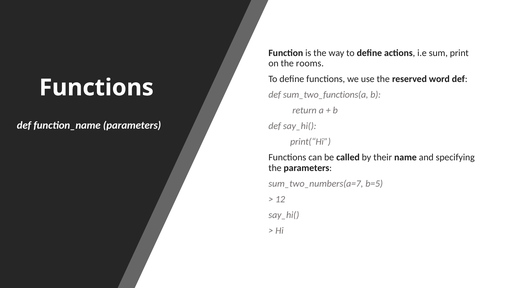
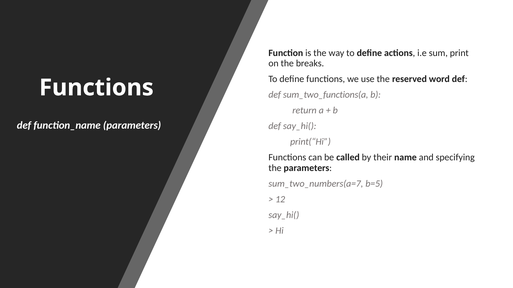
rooms: rooms -> breaks (310, 63)
